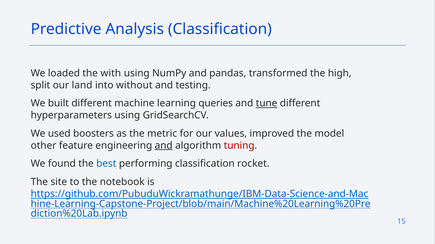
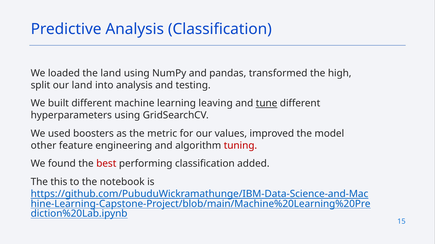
the with: with -> land (111, 73)
into without: without -> analysis (134, 85)
queries: queries -> leaving (216, 104)
and underline: present -> none (164, 146)
best colour: blue -> red (106, 164)
rocket: rocket -> added (253, 164)
site: site -> this (59, 182)
